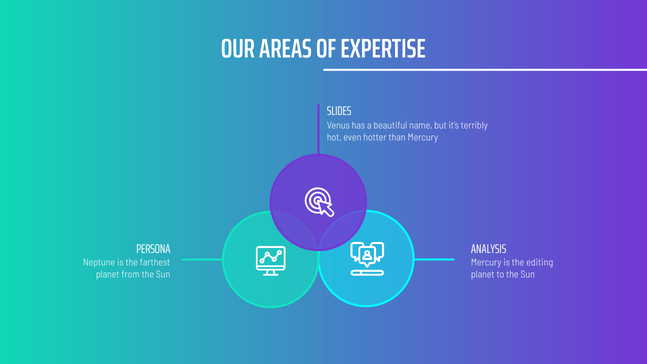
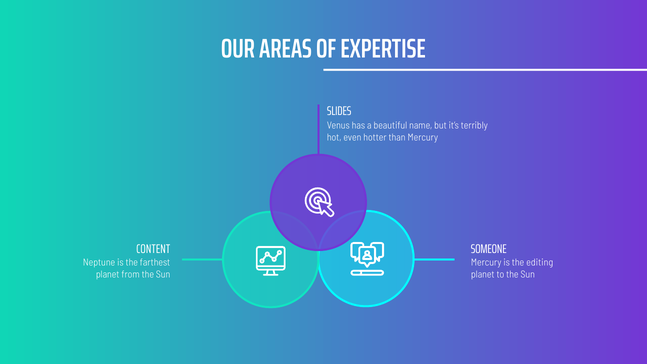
PERSONA: PERSONA -> CONTENT (153, 249)
ANALYSIS: ANALYSIS -> SOMEONE (489, 249)
